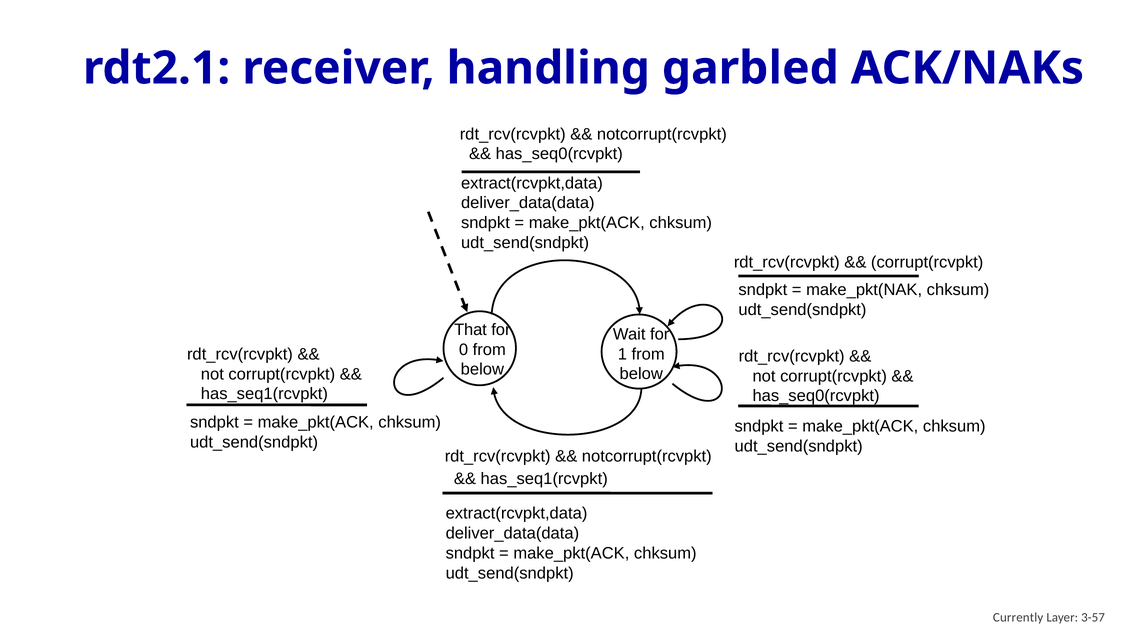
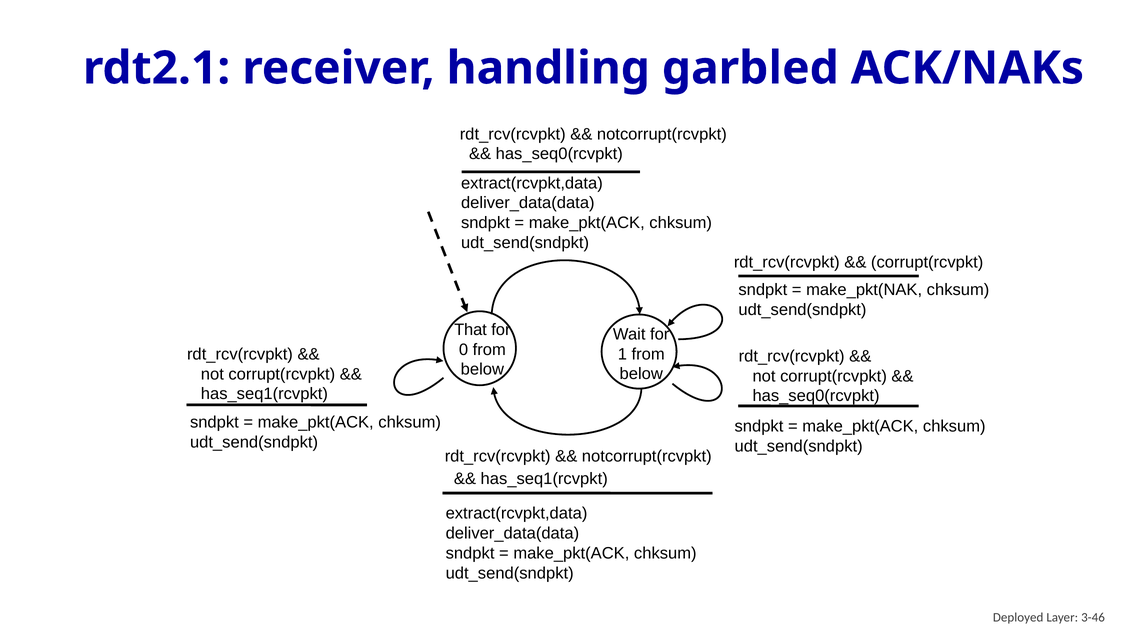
Currently: Currently -> Deployed (1018, 618)
3-57: 3-57 -> 3-46 (1093, 618)
